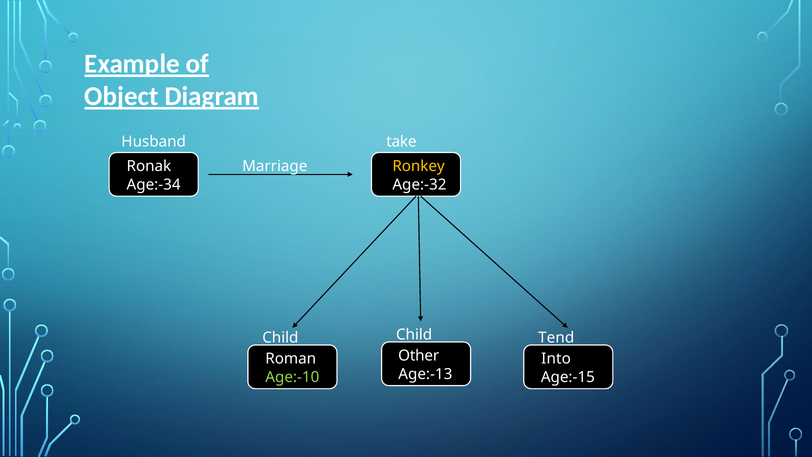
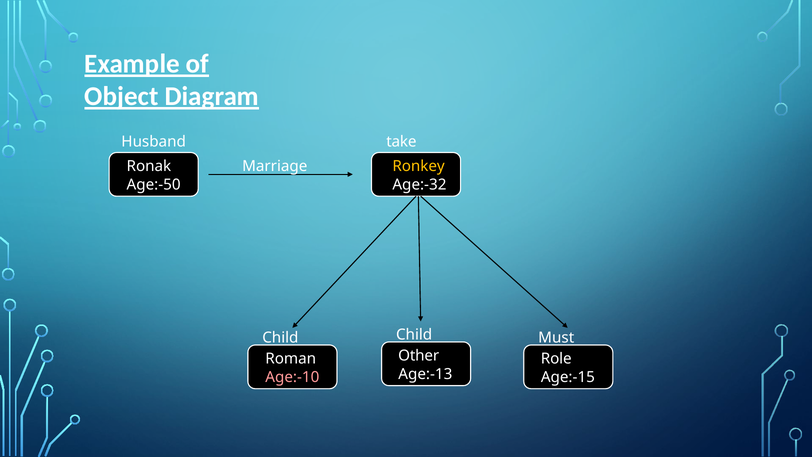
Age:-34: Age:-34 -> Age:-50 (154, 185)
Tend: Tend -> Must (556, 337)
Into: Into -> Role (556, 359)
Age:-10 colour: light green -> pink (292, 377)
